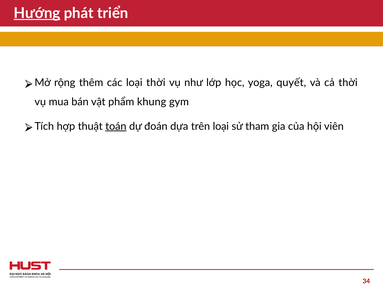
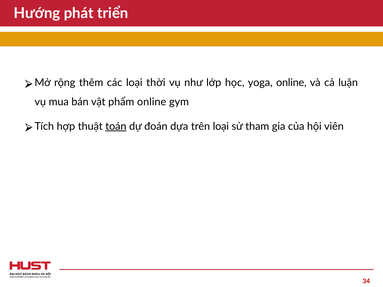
Hướng underline: present -> none (37, 13)
yoga quyết: quyết -> online (291, 83)
cả thời: thời -> luận (348, 83)
phẩm khung: khung -> online (152, 102)
